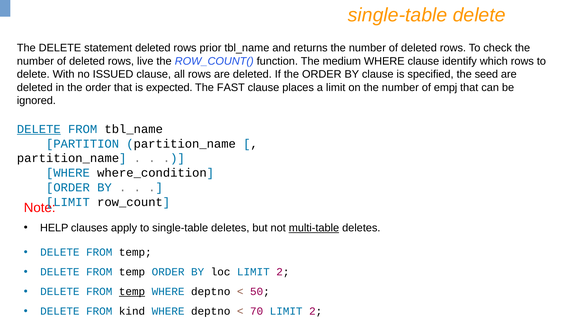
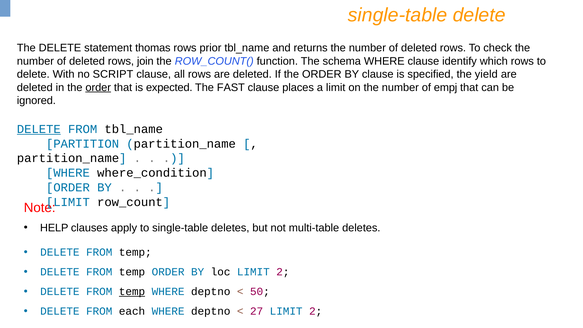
statement deleted: deleted -> thomas (153, 48)
live: live -> join (145, 61)
medium: medium -> schema (342, 61)
ISSUED: ISSUED -> SCRIPT (113, 74)
seed: seed -> yield (486, 74)
order underline: none -> present (98, 87)
multi-table underline: present -> none (314, 228)
kind: kind -> each (132, 311)
70: 70 -> 27 (257, 311)
